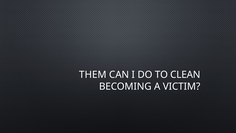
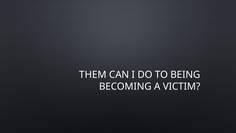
CLEAN: CLEAN -> BEING (185, 75)
